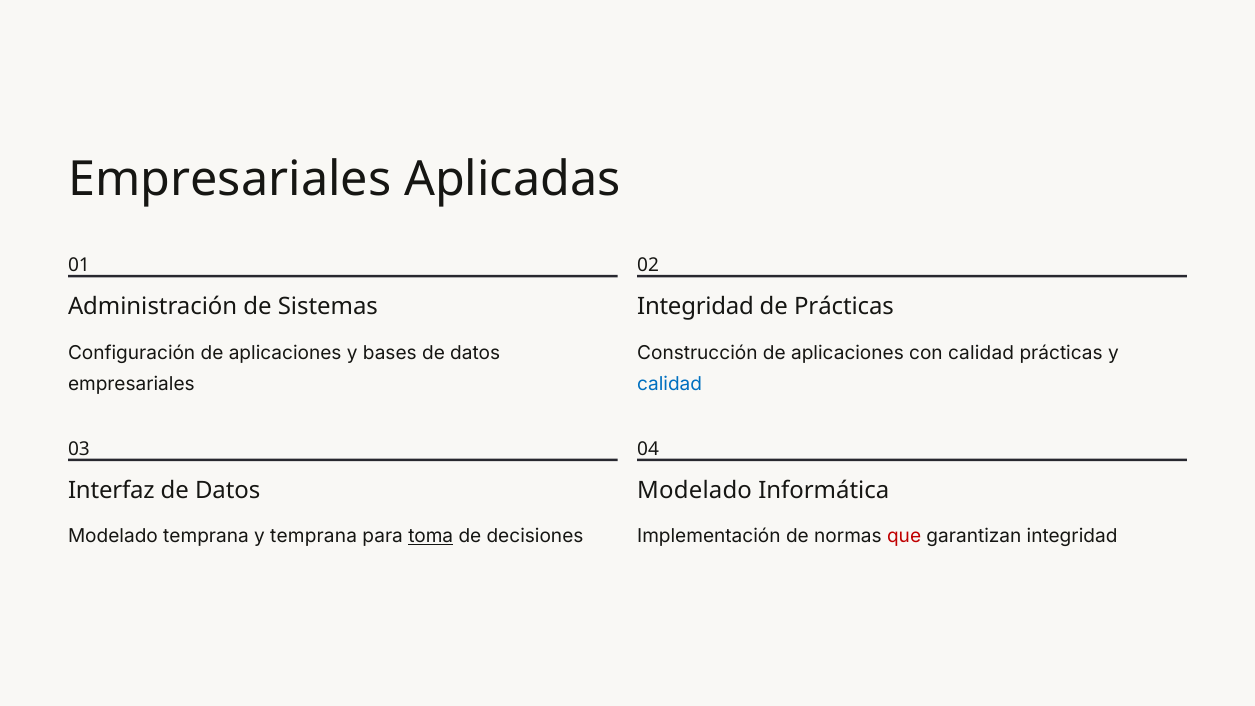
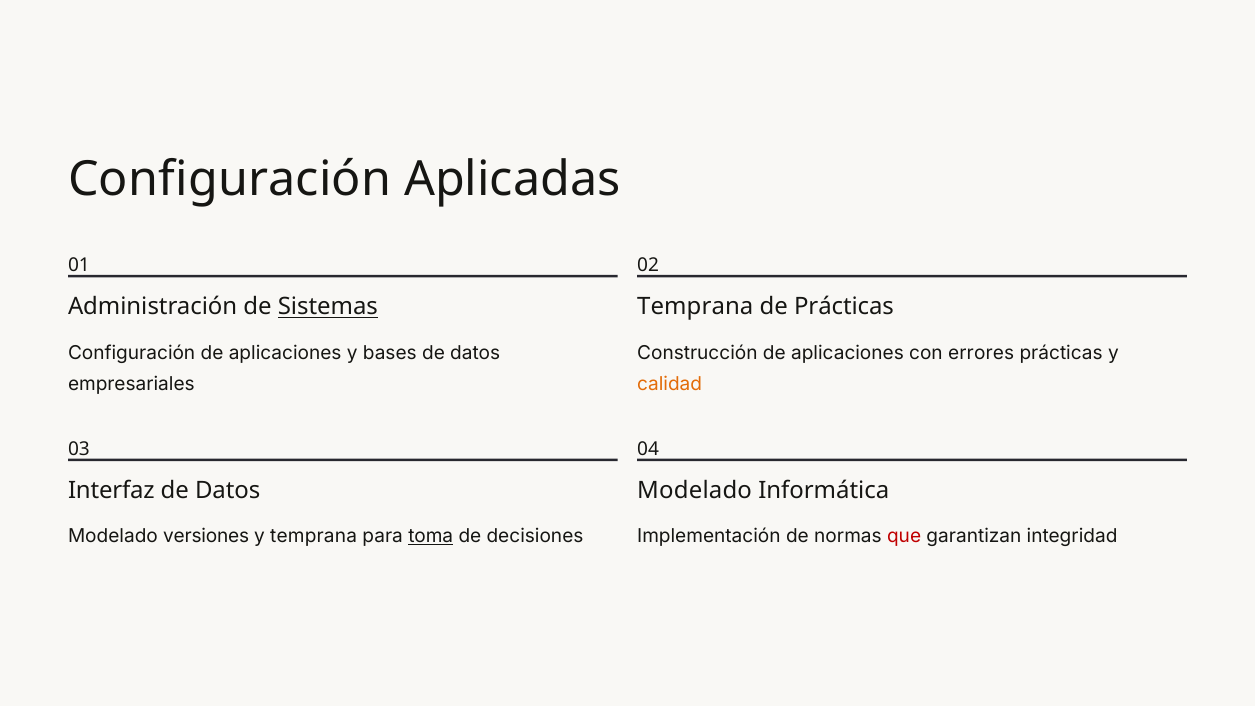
Empresariales: Empresariales -> Configuración (230, 179)
Sistemas underline: none -> present (328, 307)
Integridad: Integridad -> Temprana (695, 307)
con calidad: calidad -> errores (981, 353)
calidad colour: blue -> orange (670, 384)
Modelado temprana: temprana -> versiones (206, 537)
